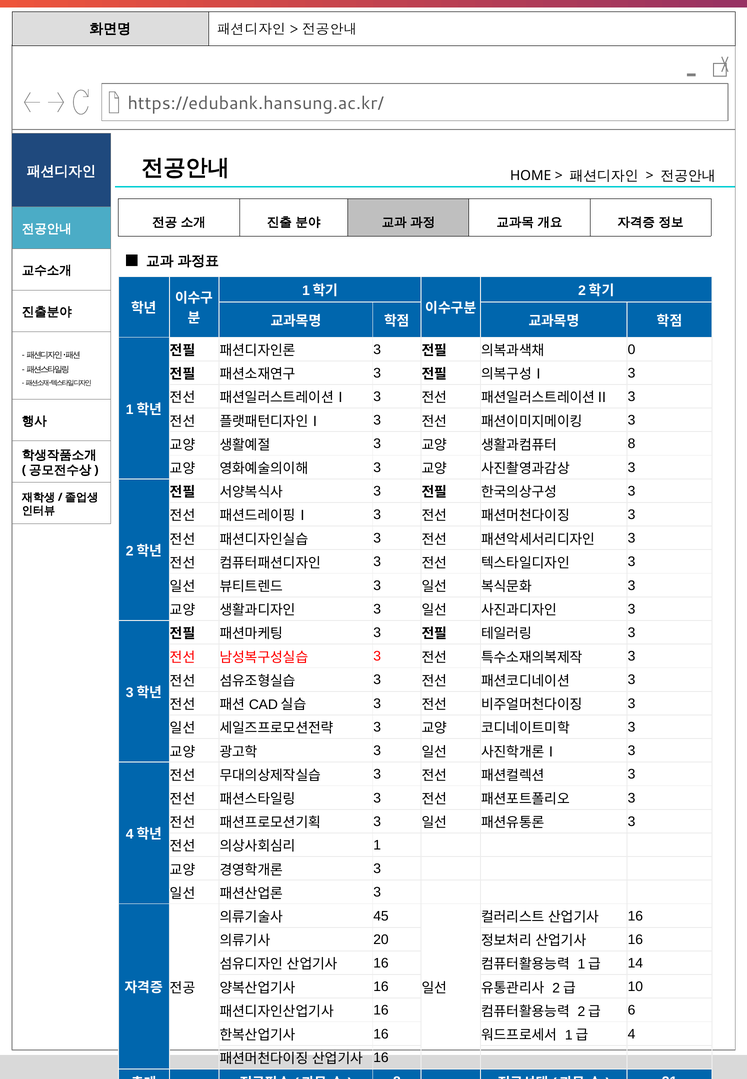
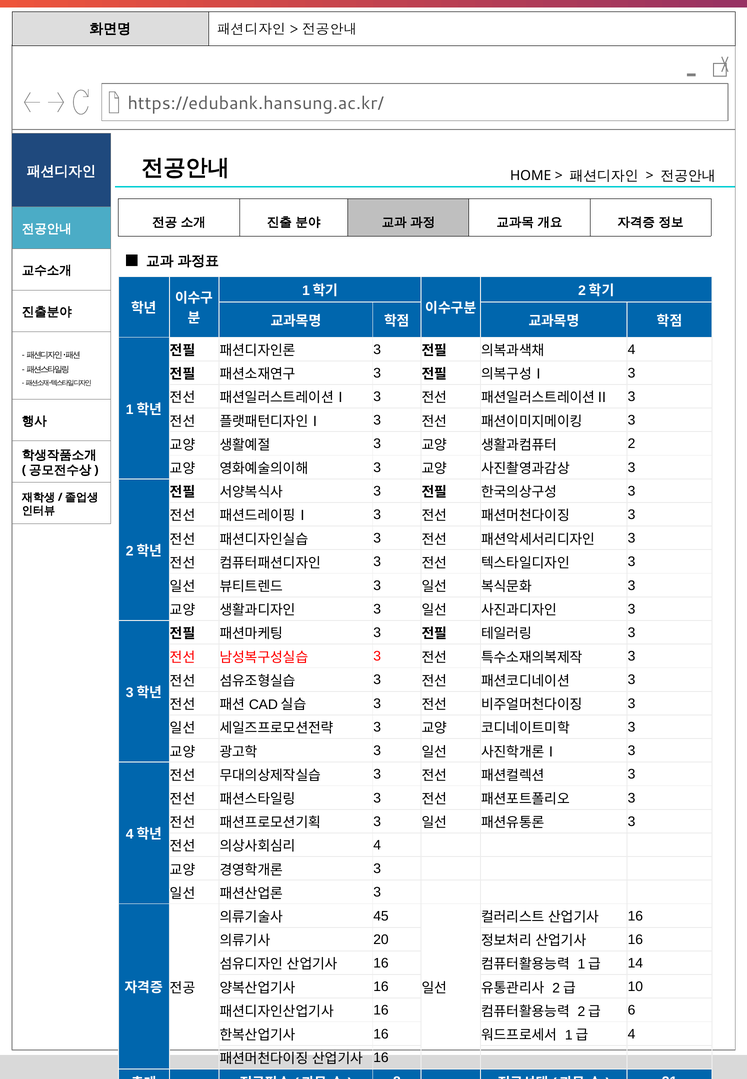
0: 0 -> 4 (632, 349)
8: 8 -> 2 (632, 444)
1: 1 -> 4 (377, 845)
